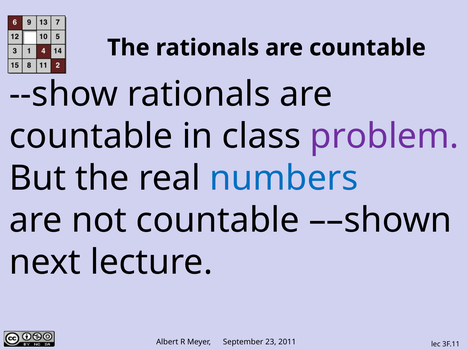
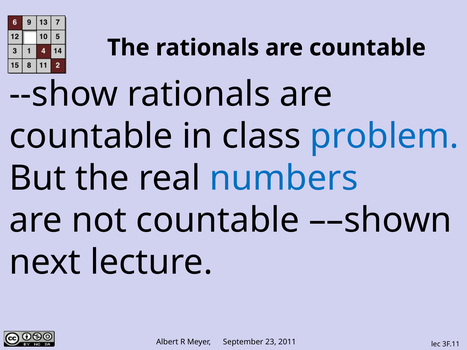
problem colour: purple -> blue (384, 136)
